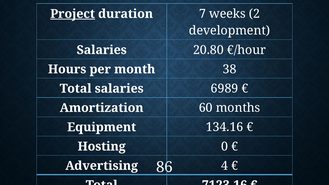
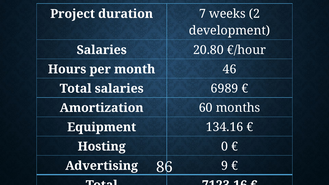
Project underline: present -> none (73, 14)
38: 38 -> 46 (230, 69)
4: 4 -> 9 (225, 166)
